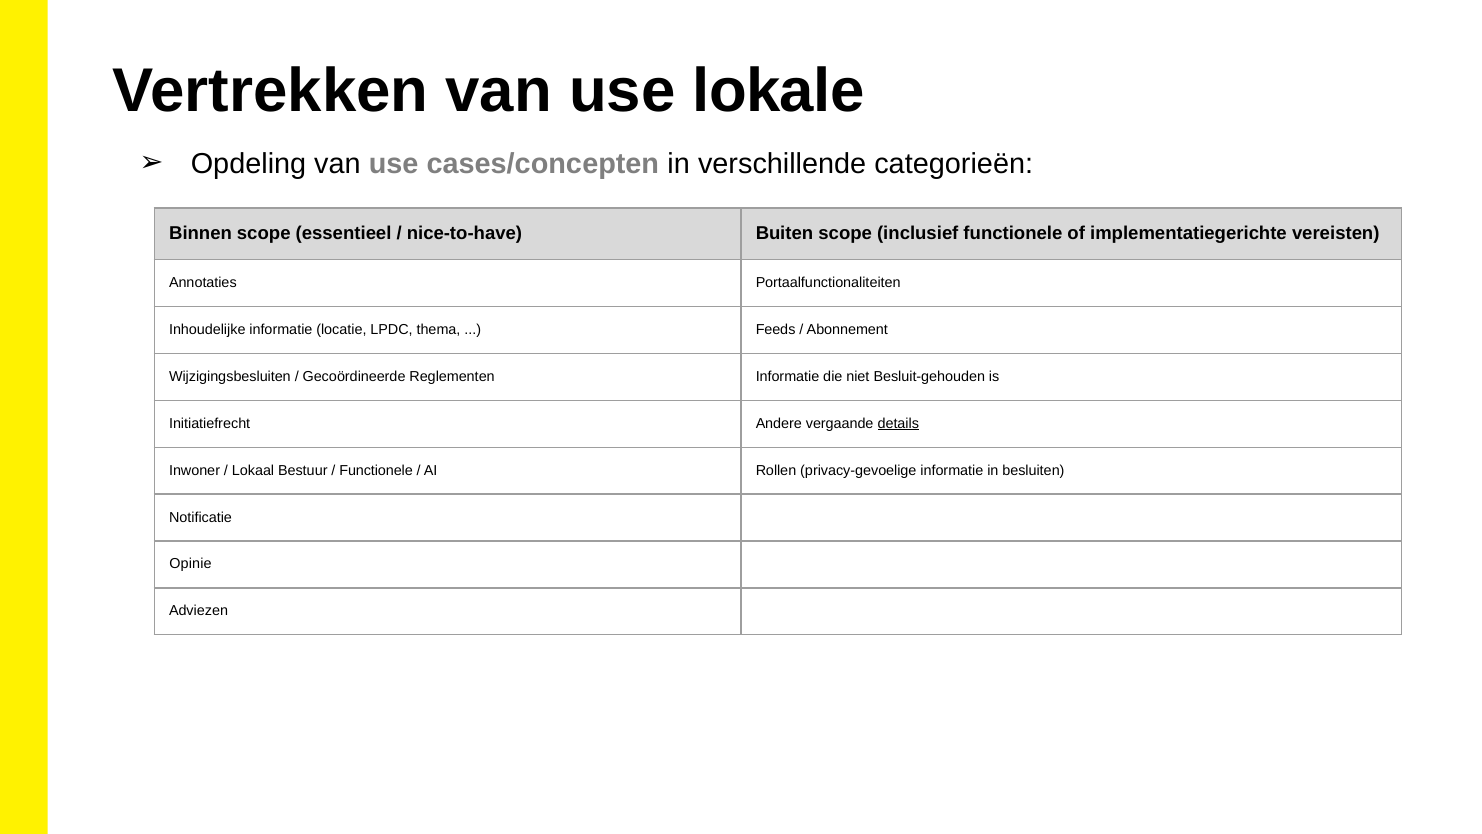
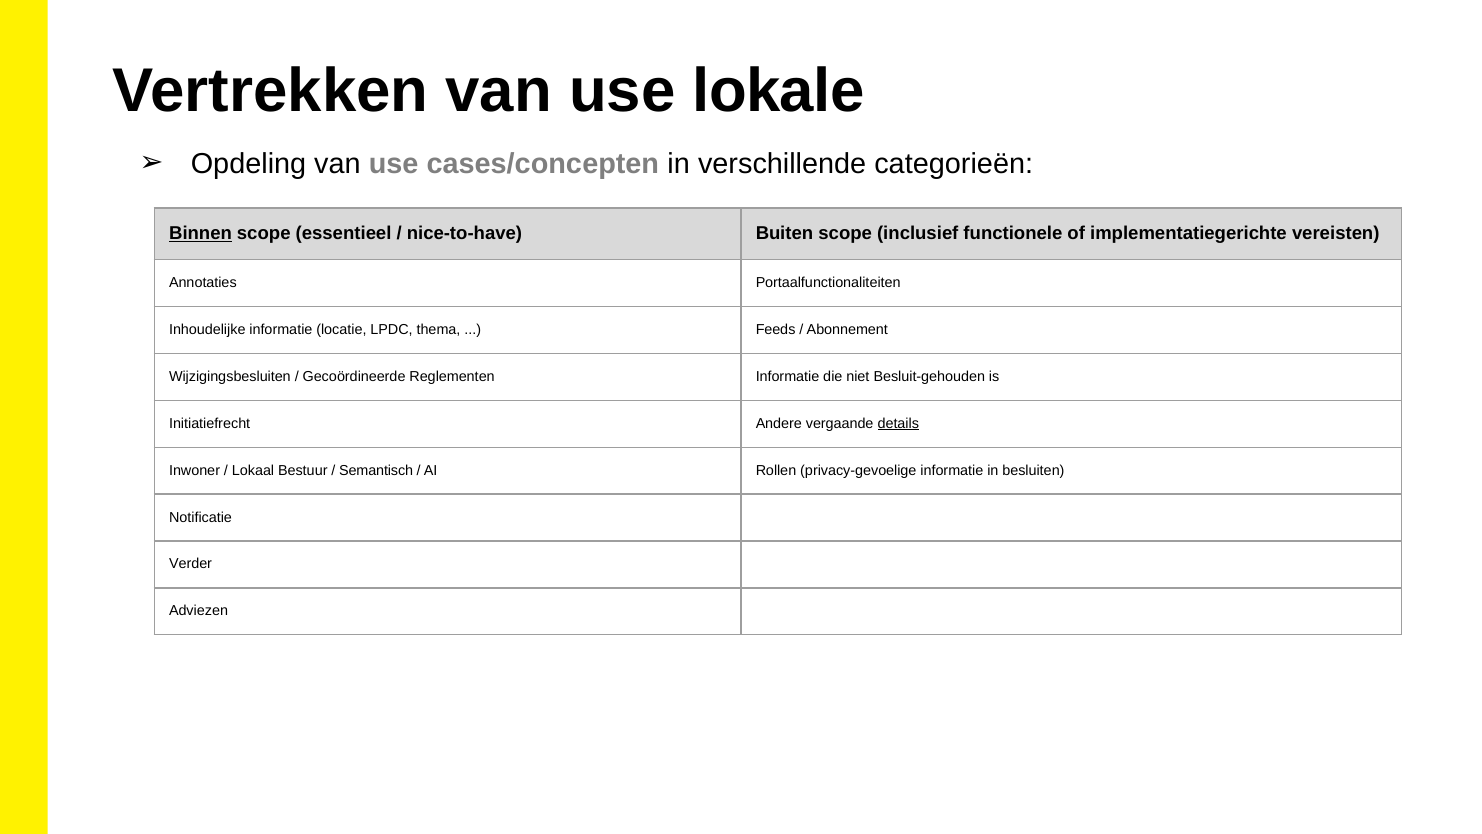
Binnen underline: none -> present (201, 233)
Functionele: Functionele -> Semantisch (376, 470)
Opinie: Opinie -> Verder (191, 564)
